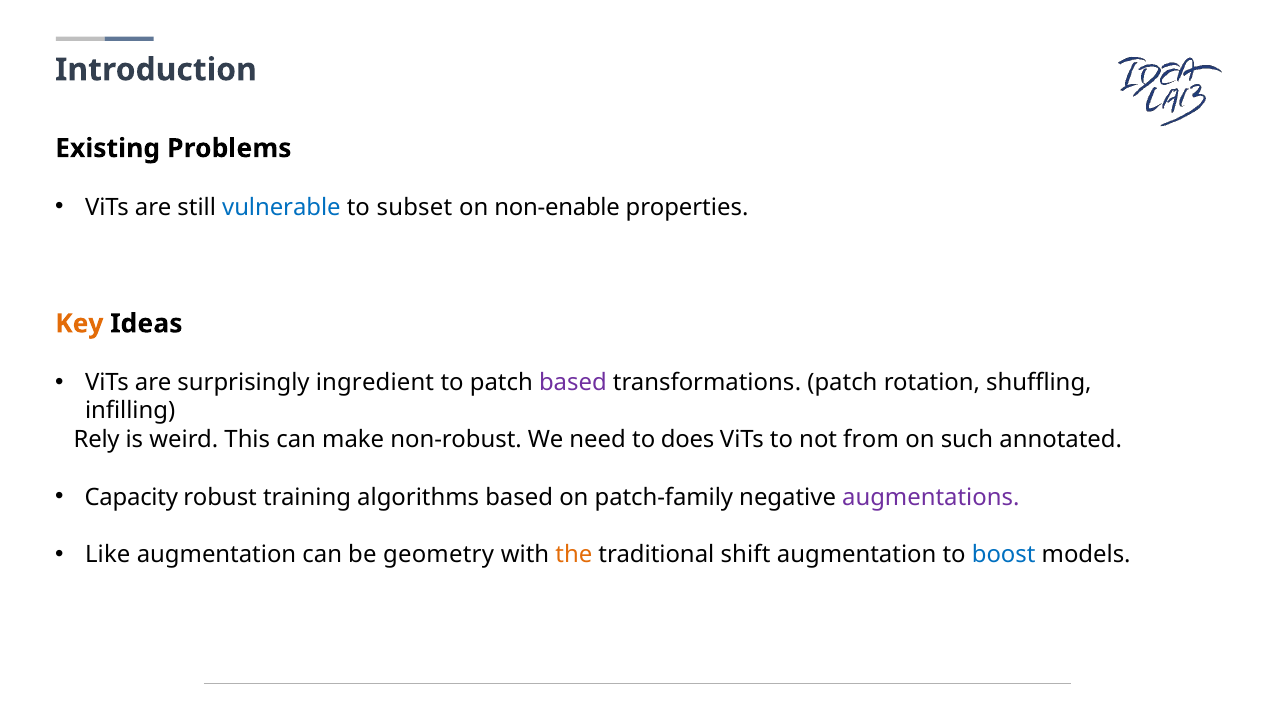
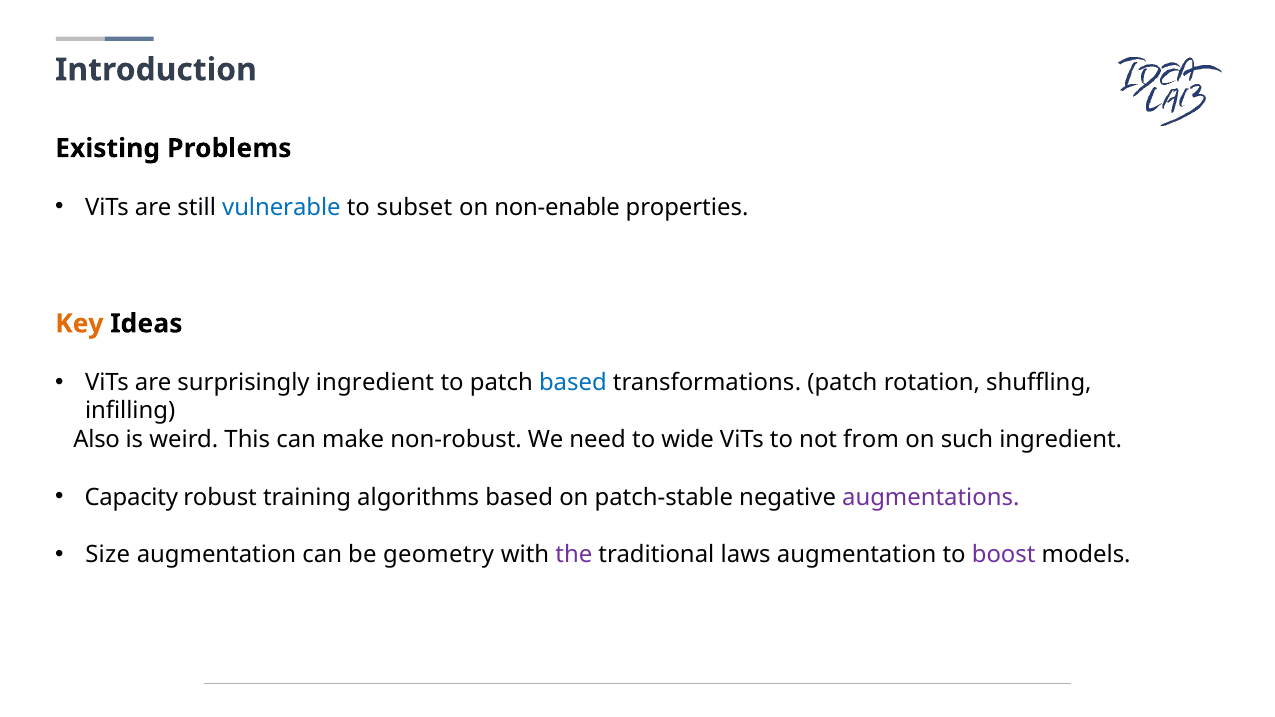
based colour: purple -> blue (573, 383)
Rely: Rely -> Also (97, 440)
does: does -> wide (688, 440)
such annotated: annotated -> ingredient (1061, 440)
patch-family: patch-family -> patch-stable (664, 497)
Like: Like -> Size (108, 555)
the colour: orange -> purple (574, 555)
shift: shift -> laws (746, 555)
boost colour: blue -> purple (1004, 555)
